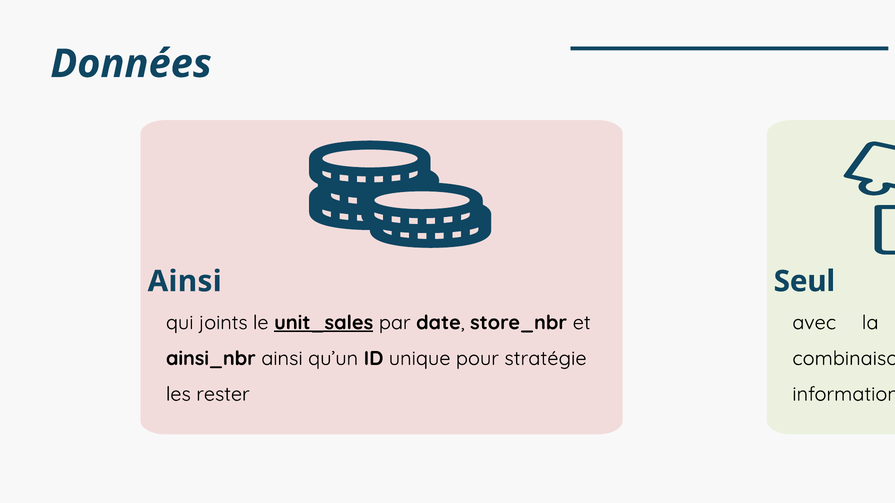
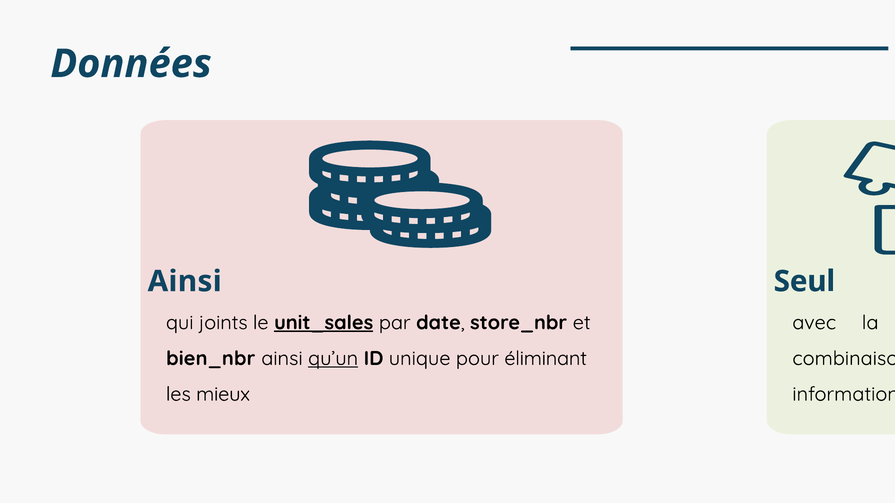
ainsi_nbr: ainsi_nbr -> bien_nbr (211, 359)
qu’un underline: none -> present (333, 359)
stratégie: stratégie -> éliminant (546, 359)
rester: rester -> mieux (223, 395)
